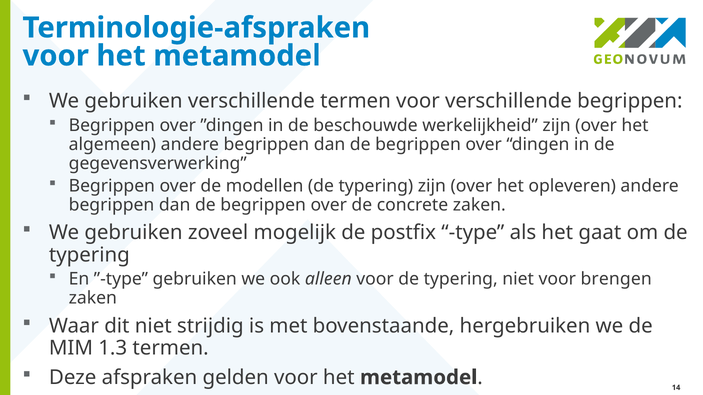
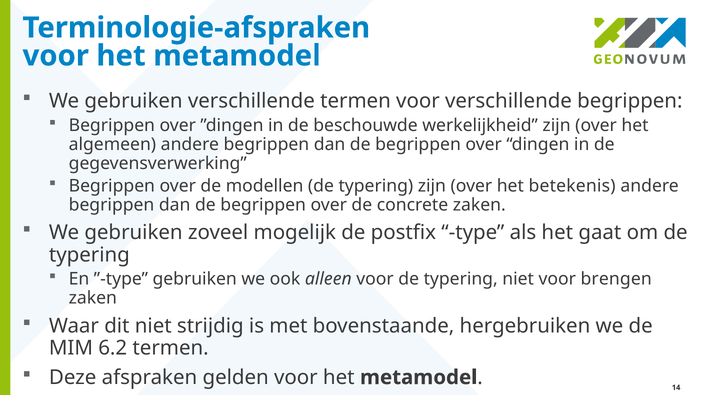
opleveren: opleveren -> betekenis (572, 186)
1.3: 1.3 -> 6.2 (113, 348)
